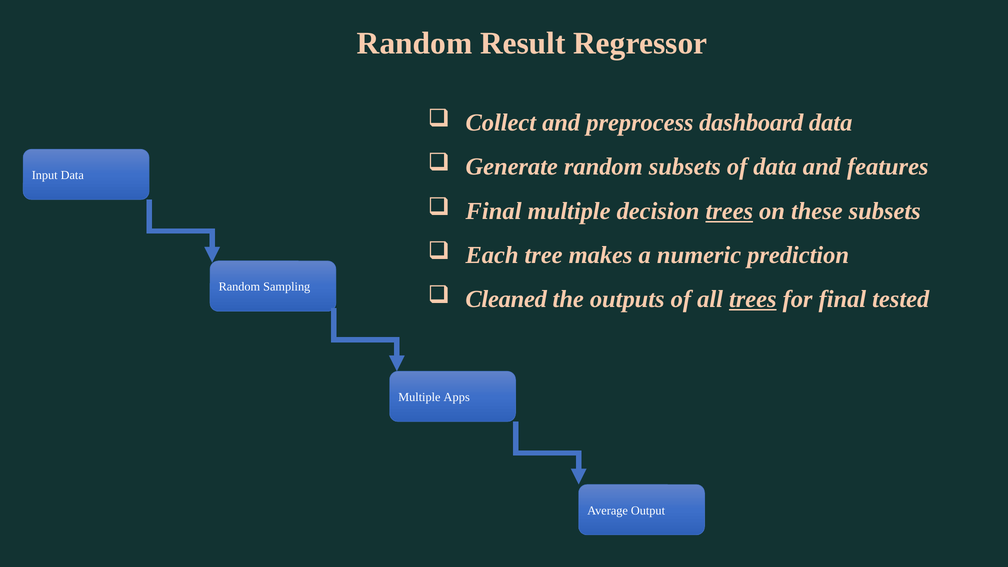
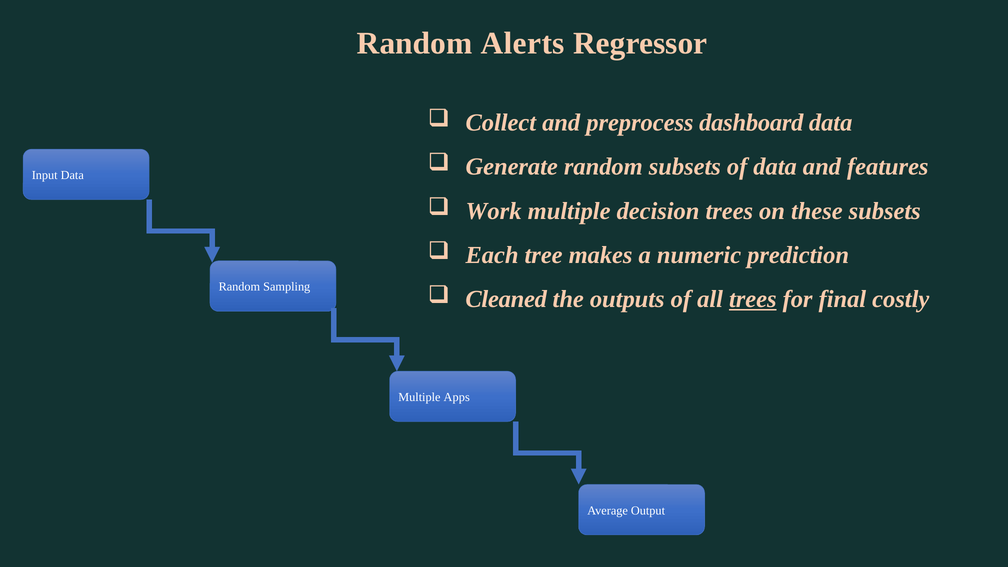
Result: Result -> Alerts (523, 43)
Final: Final -> Work (494, 211)
trees underline: present -> none (729, 211)
tested: tested -> costly (901, 299)
